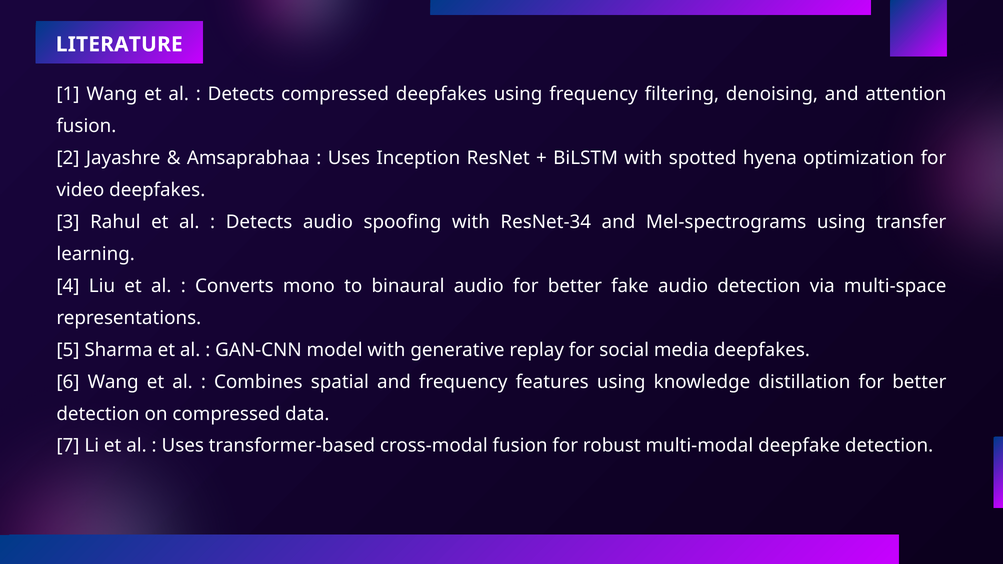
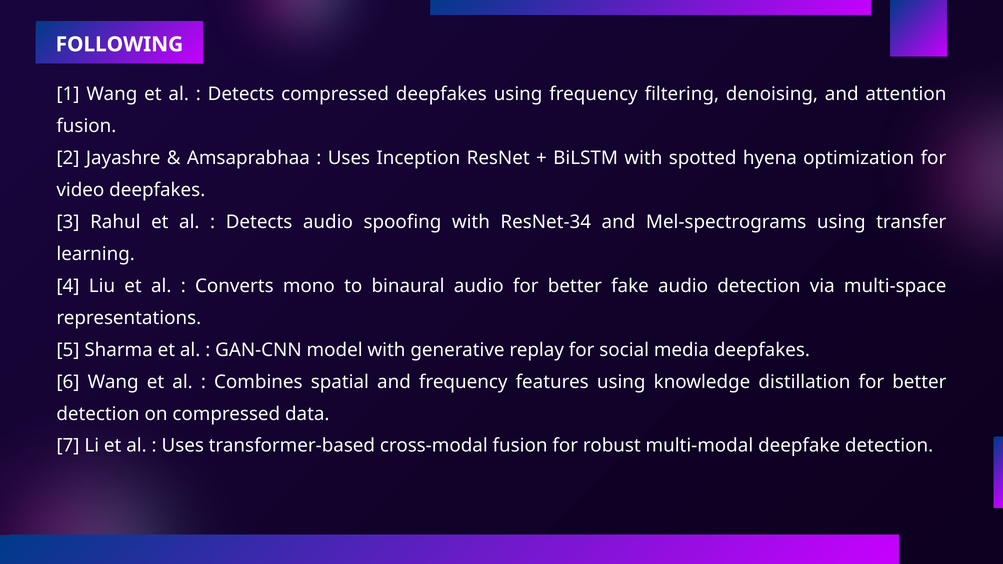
LITERATURE: LITERATURE -> FOLLOWING (119, 44)
